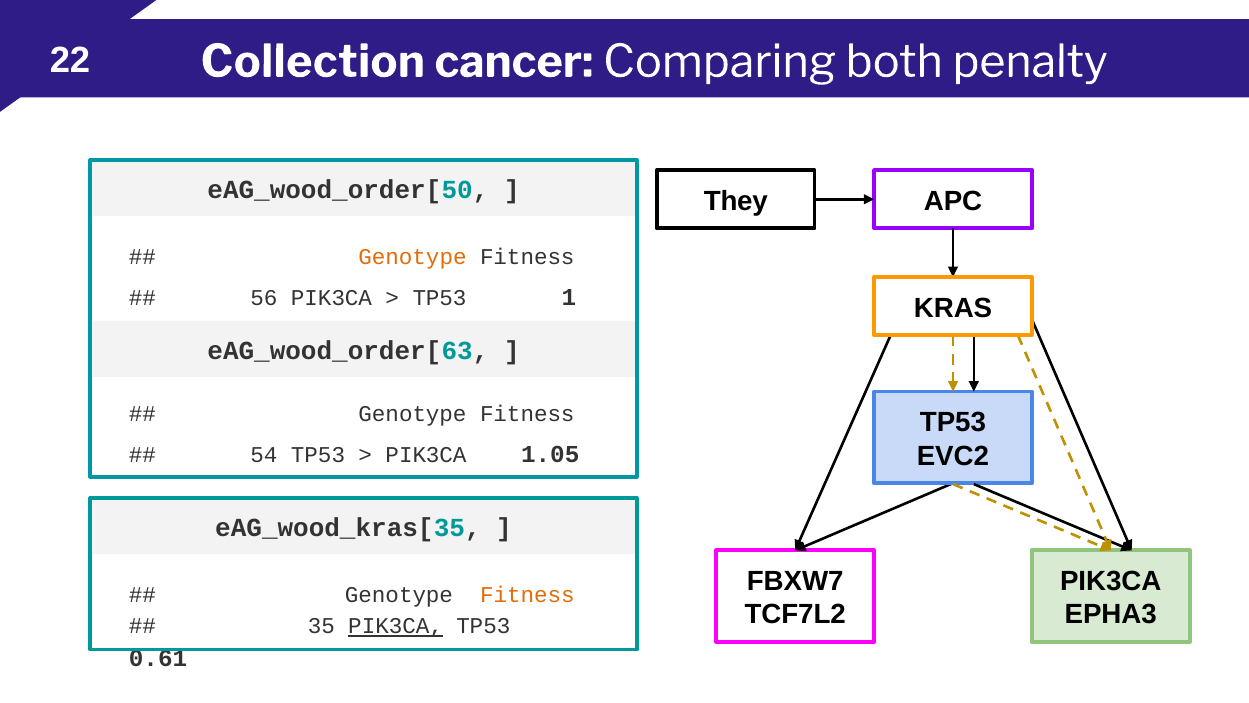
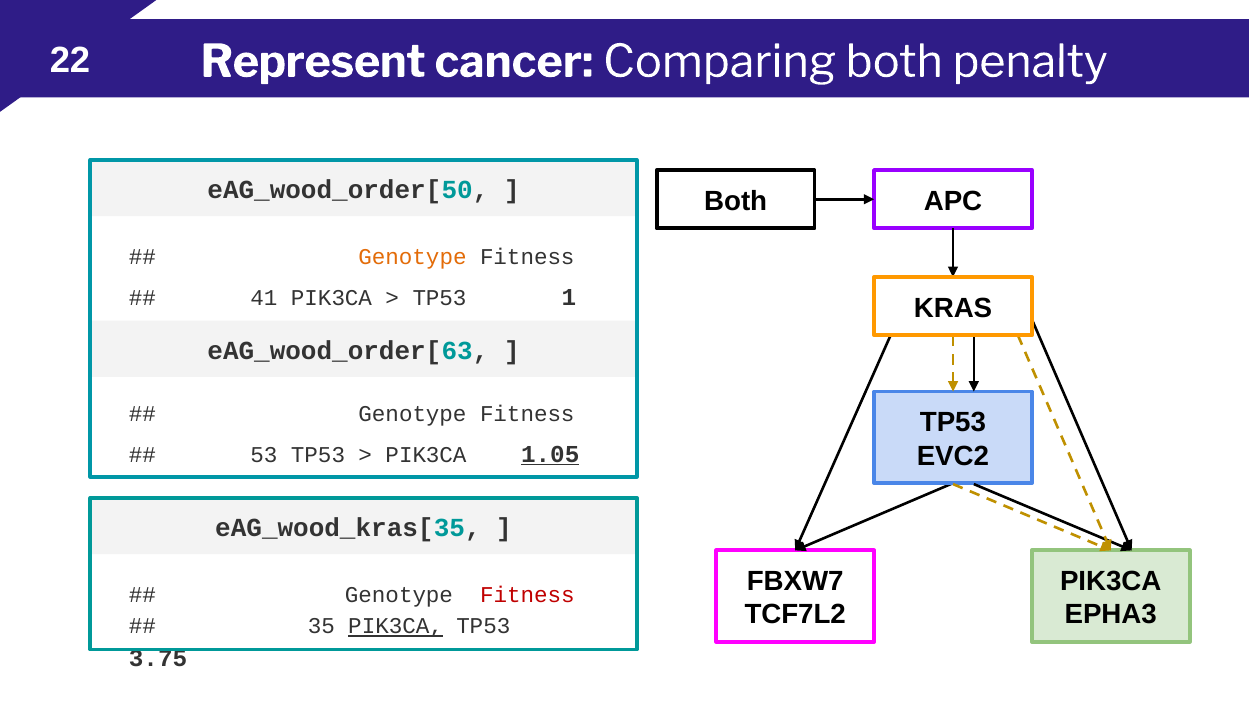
Collection: Collection -> Represent (313, 62)
They: They -> Both (736, 201)
56: 56 -> 41 (264, 298)
54: 54 -> 53 (264, 455)
1.05 underline: none -> present (550, 454)
Fitness colour: orange -> red (527, 595)
0.61: 0.61 -> 3.75 (158, 658)
